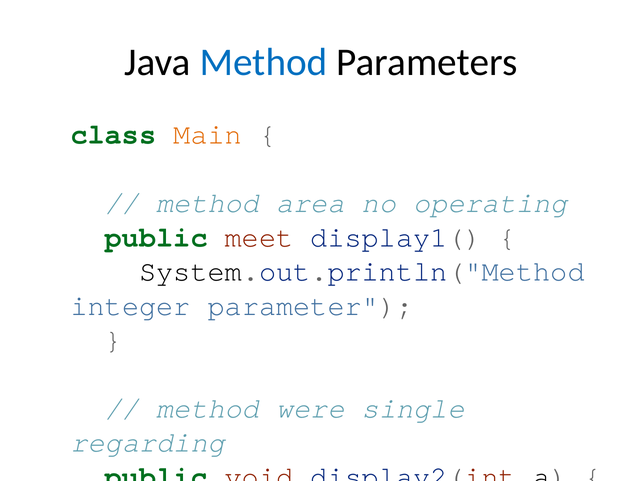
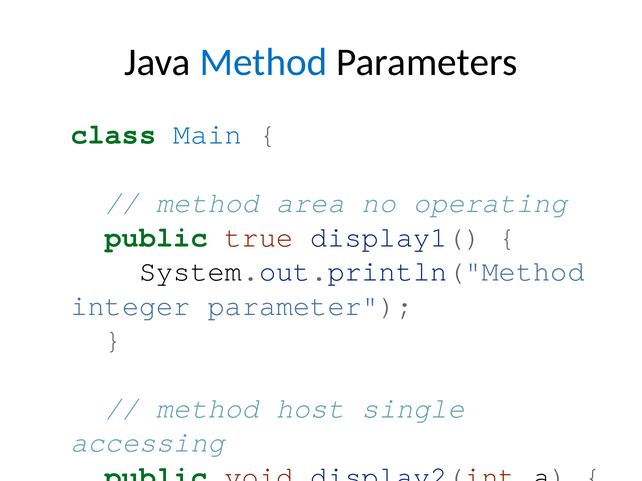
Main colour: orange -> blue (208, 135)
meet: meet -> true (259, 237)
were: were -> host (310, 409)
regarding: regarding -> accessing (148, 443)
